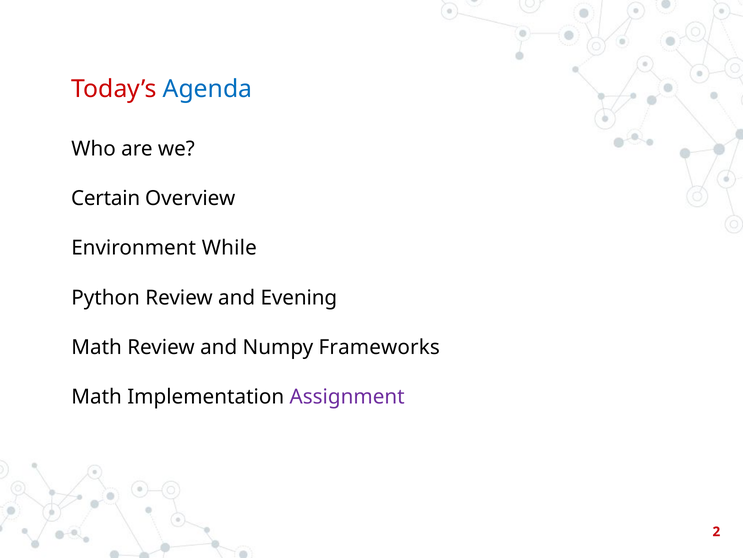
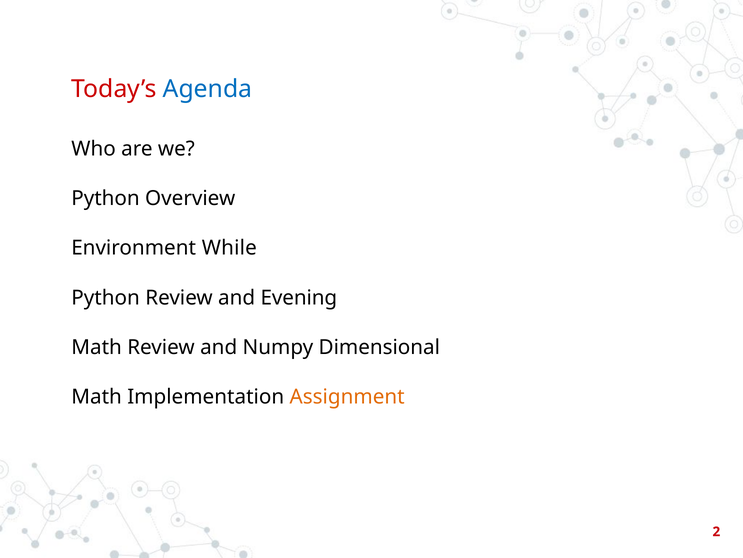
Certain: Certain -> Python (106, 198)
Frameworks: Frameworks -> Dimensional (379, 347)
Assignment colour: purple -> orange (347, 396)
